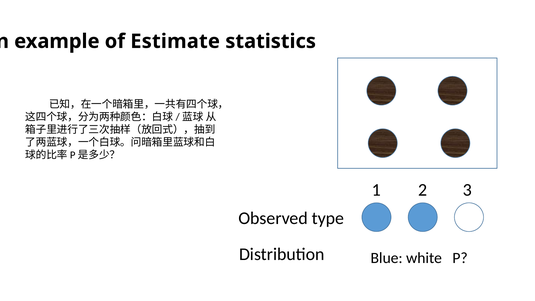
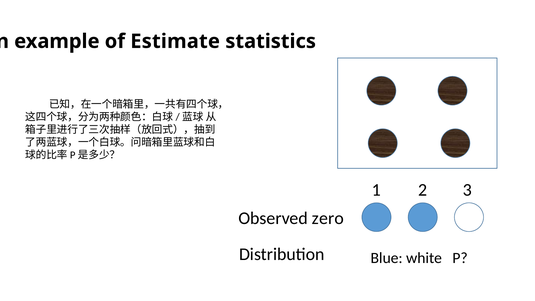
type: type -> zero (328, 218)
